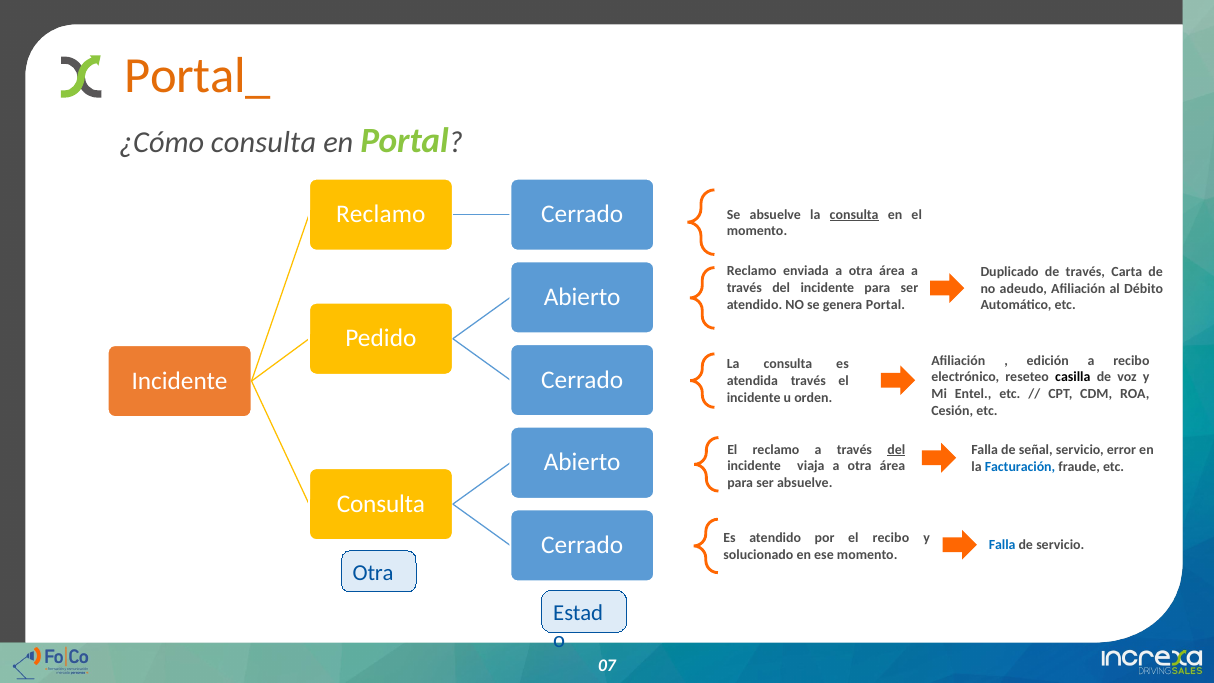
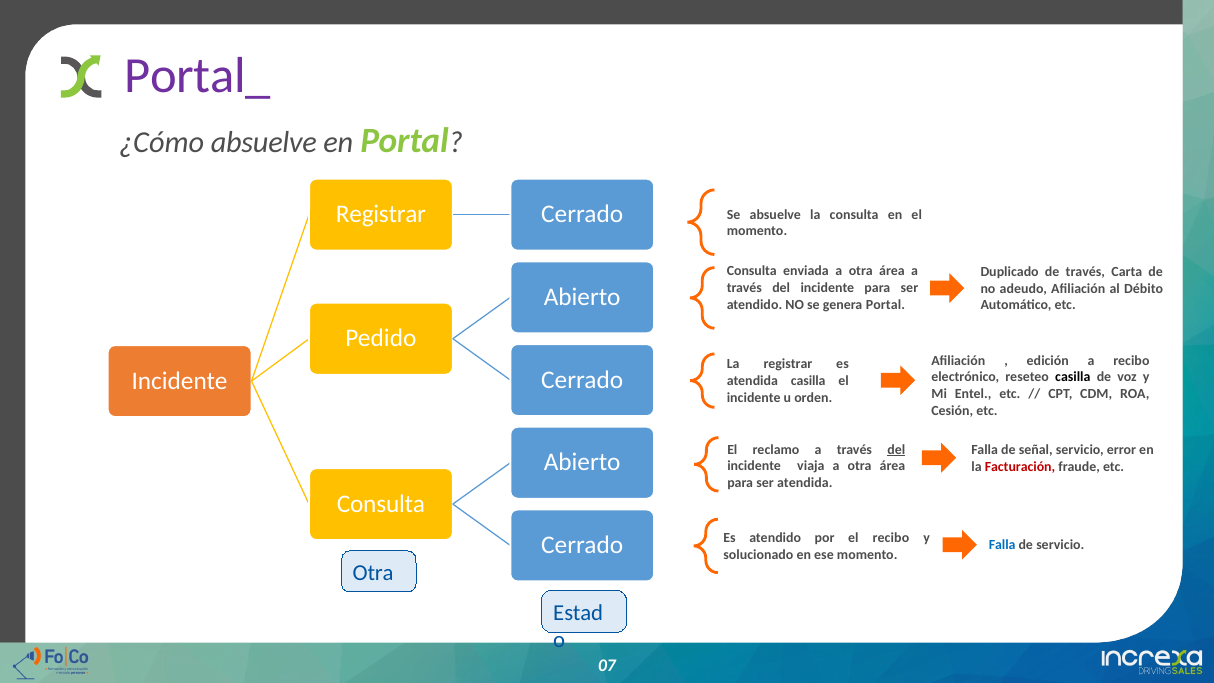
Portal_ colour: orange -> purple (198, 76)
¿Cómo consulta: consulta -> absuelve (264, 143)
Reclamo: Reclamo -> Registrar (381, 214)
consulta underline: present -> none (854, 214)
Reclamo: Reclamo -> Consulta (752, 271)
consulta: consulta -> registrar (788, 364)
atendida través: través -> casilla (808, 381)
Facturación colour: blue -> red (1020, 467)
ser absuelve: absuelve -> atendida (805, 483)
